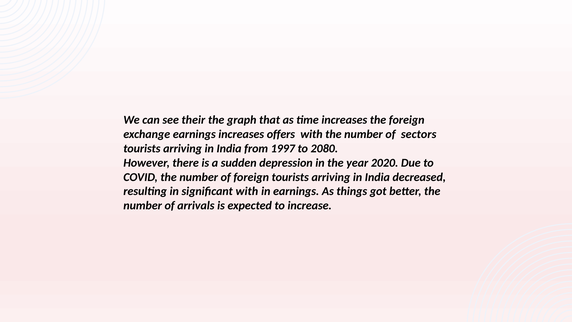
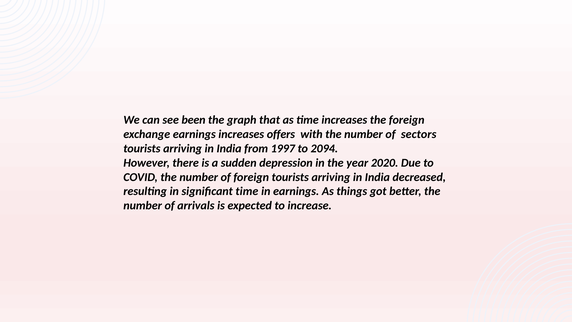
their: their -> been (193, 120)
2080: 2080 -> 2094 (324, 148)
significant with: with -> time (247, 191)
